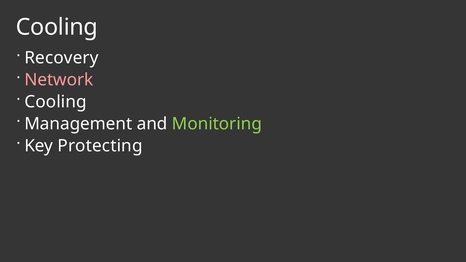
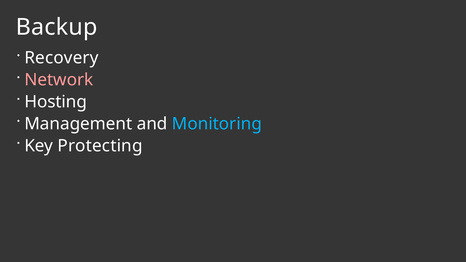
Cooling: Cooling -> Backup (57, 27)
Cooling: Cooling -> Hosting (56, 102)
Monitoring colour: light green -> light blue (217, 124)
